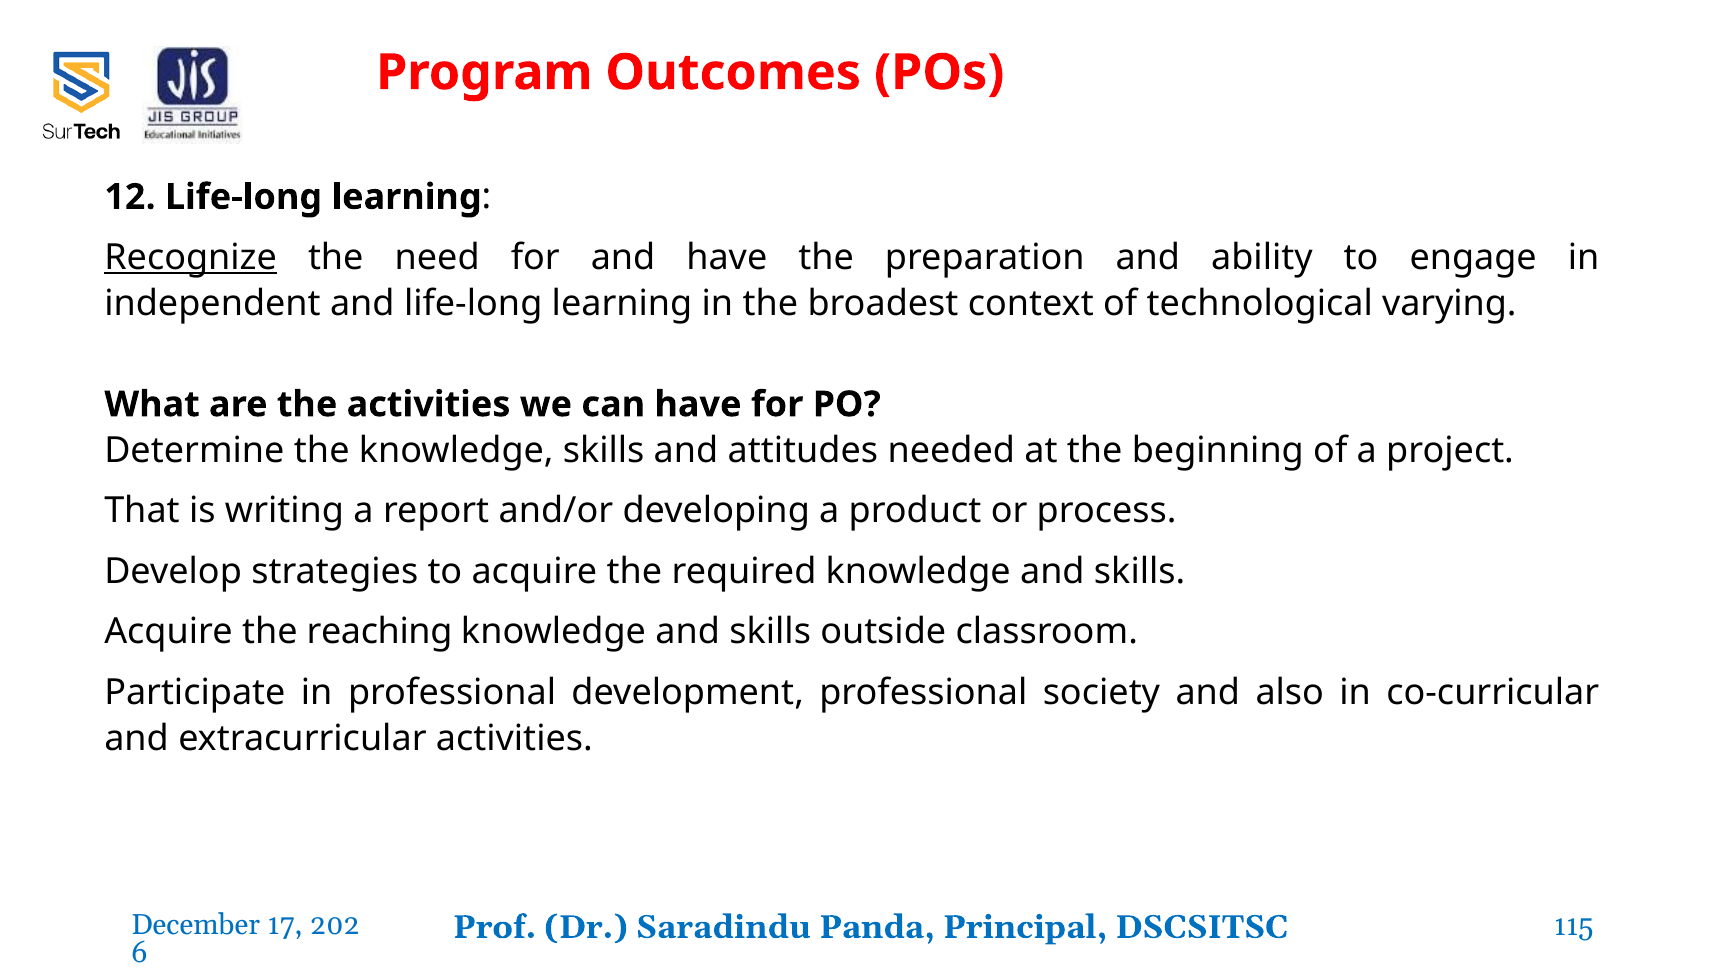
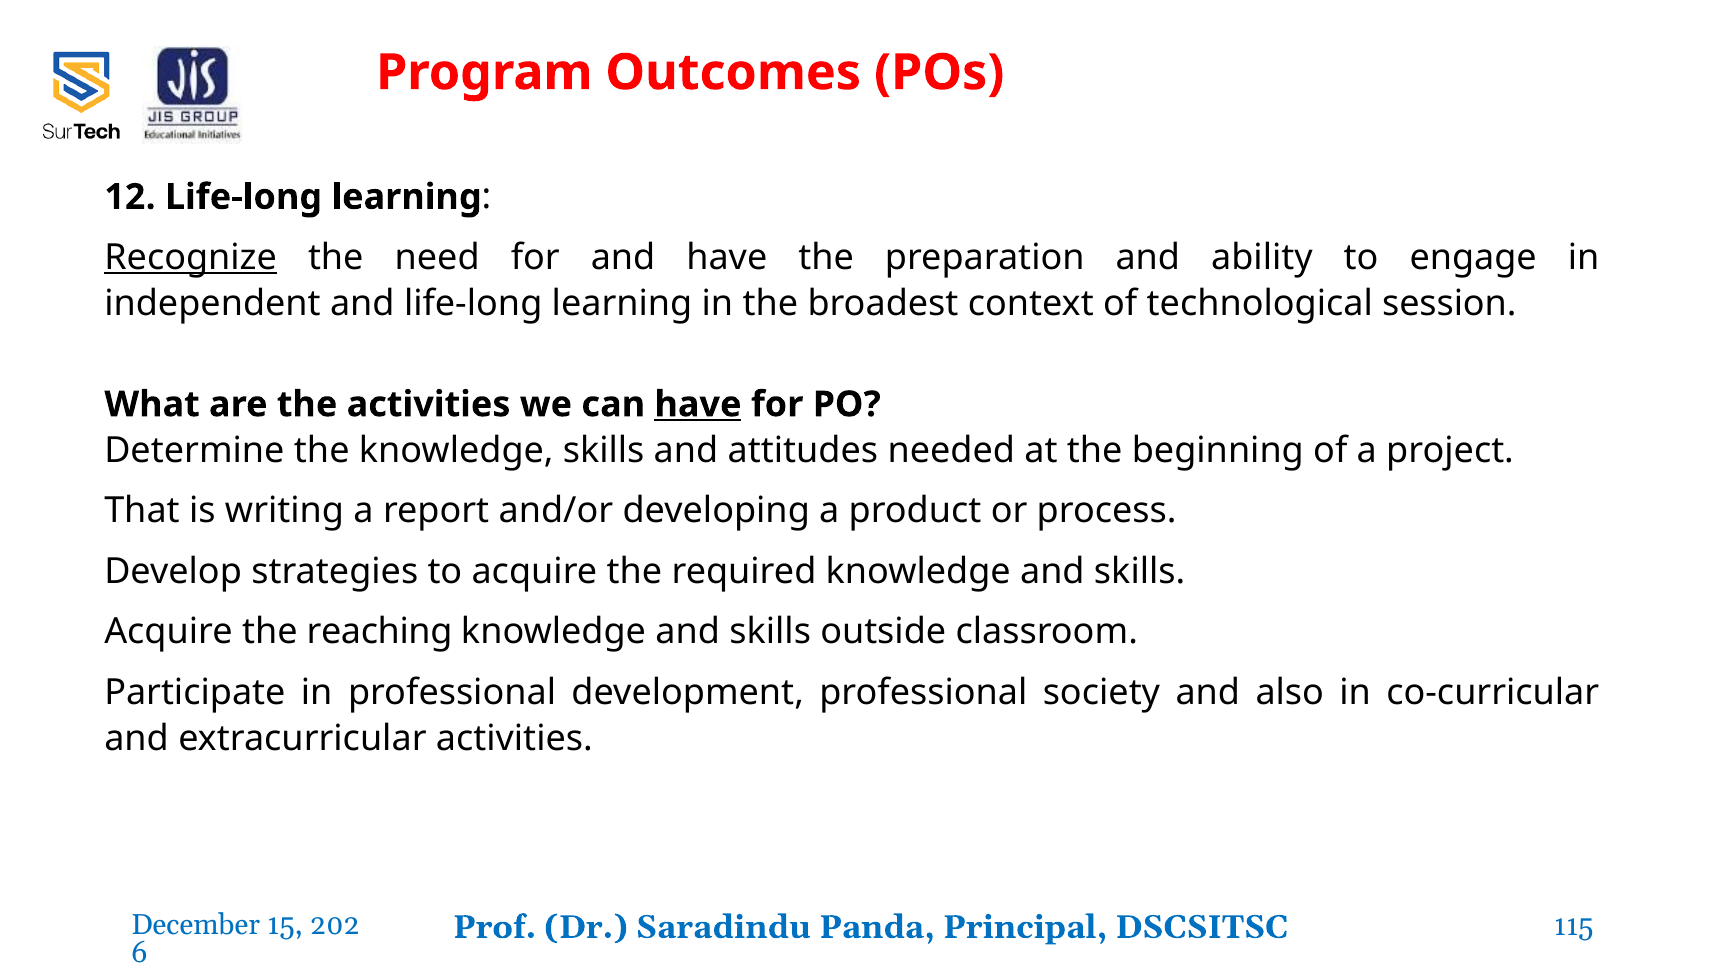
varying: varying -> session (1449, 304)
have underline: none -> present (698, 405)
17: 17 -> 15 (285, 925)
